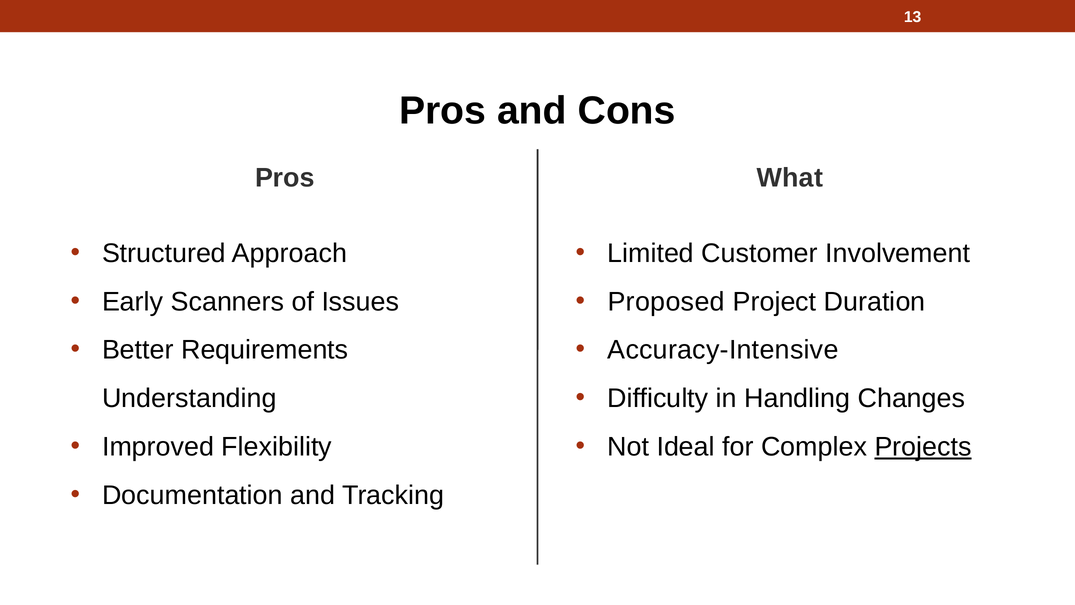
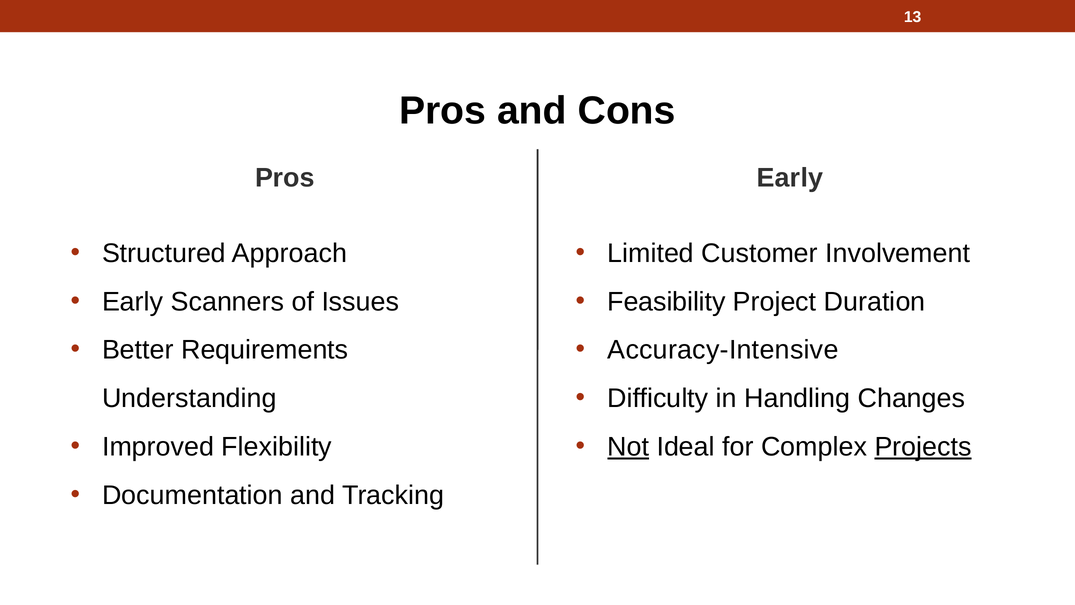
What: What -> Early (790, 178)
Proposed: Proposed -> Feasibility (666, 302)
Not underline: none -> present (628, 447)
